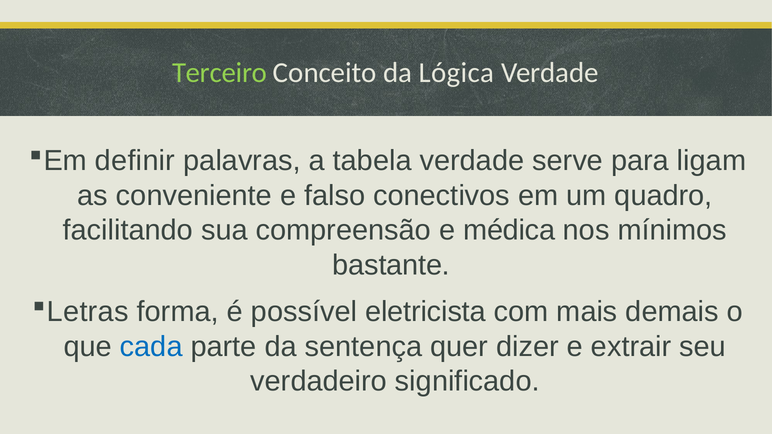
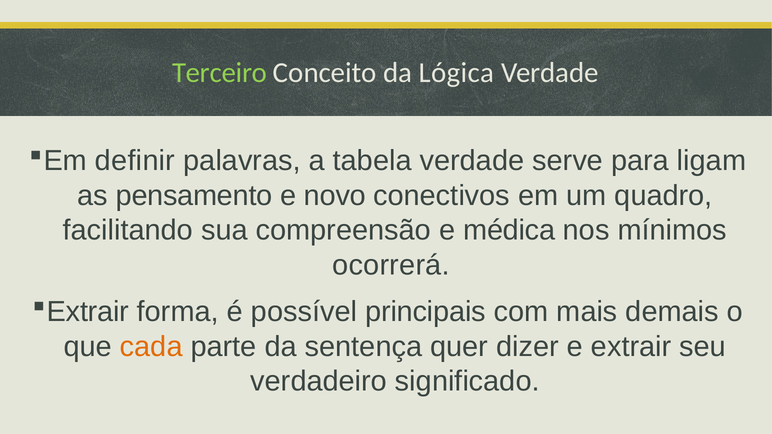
conveniente: conveniente -> pensamento (194, 196)
falso: falso -> novo (335, 196)
bastante: bastante -> ocorrerá (391, 265)
Letras: Letras -> Extrair (88, 312)
eletricista: eletricista -> principais (425, 312)
cada colour: blue -> orange (151, 347)
